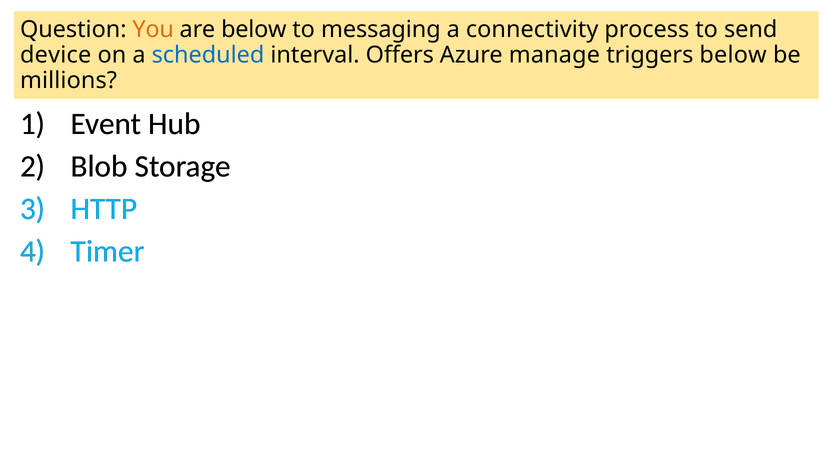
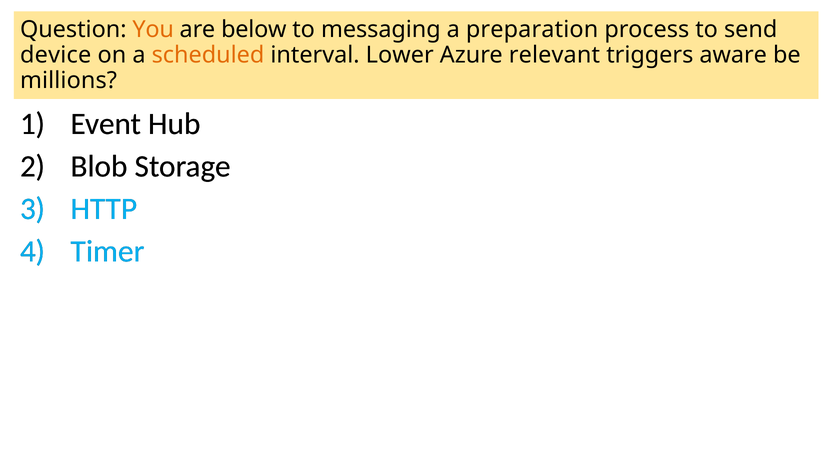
connectivity: connectivity -> preparation (532, 30)
scheduled colour: blue -> orange (208, 55)
Offers: Offers -> Lower (400, 55)
manage: manage -> relevant (554, 55)
triggers below: below -> aware (733, 55)
